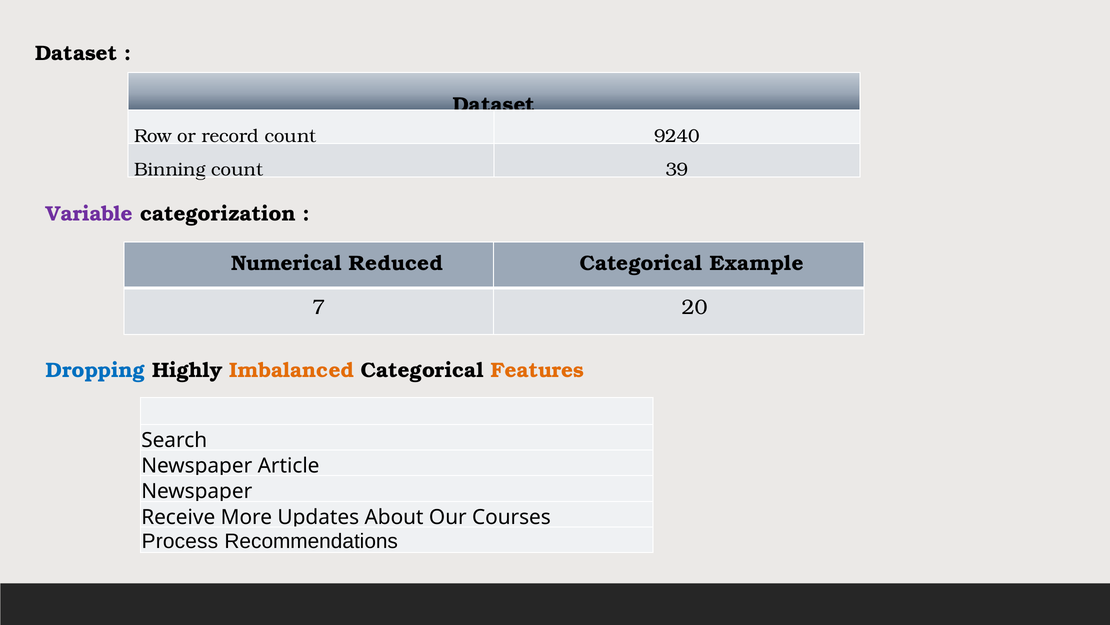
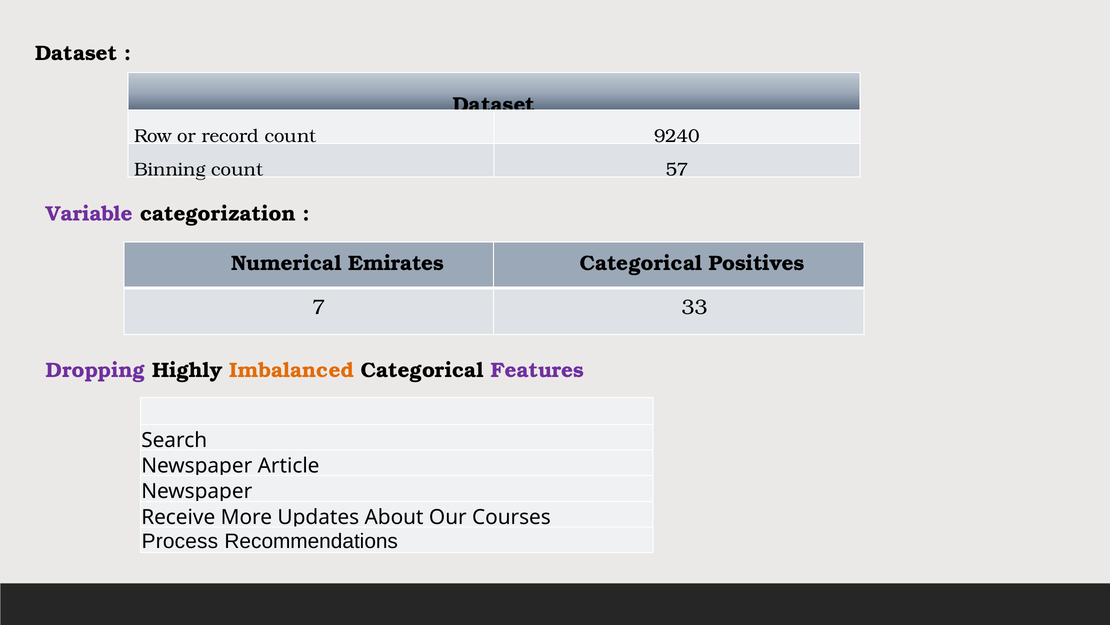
39: 39 -> 57 (677, 169)
Reduced: Reduced -> Emirates (396, 263)
Example: Example -> Positives (757, 263)
20: 20 -> 33 (695, 307)
Dropping colour: blue -> purple (95, 370)
Features colour: orange -> purple (537, 370)
